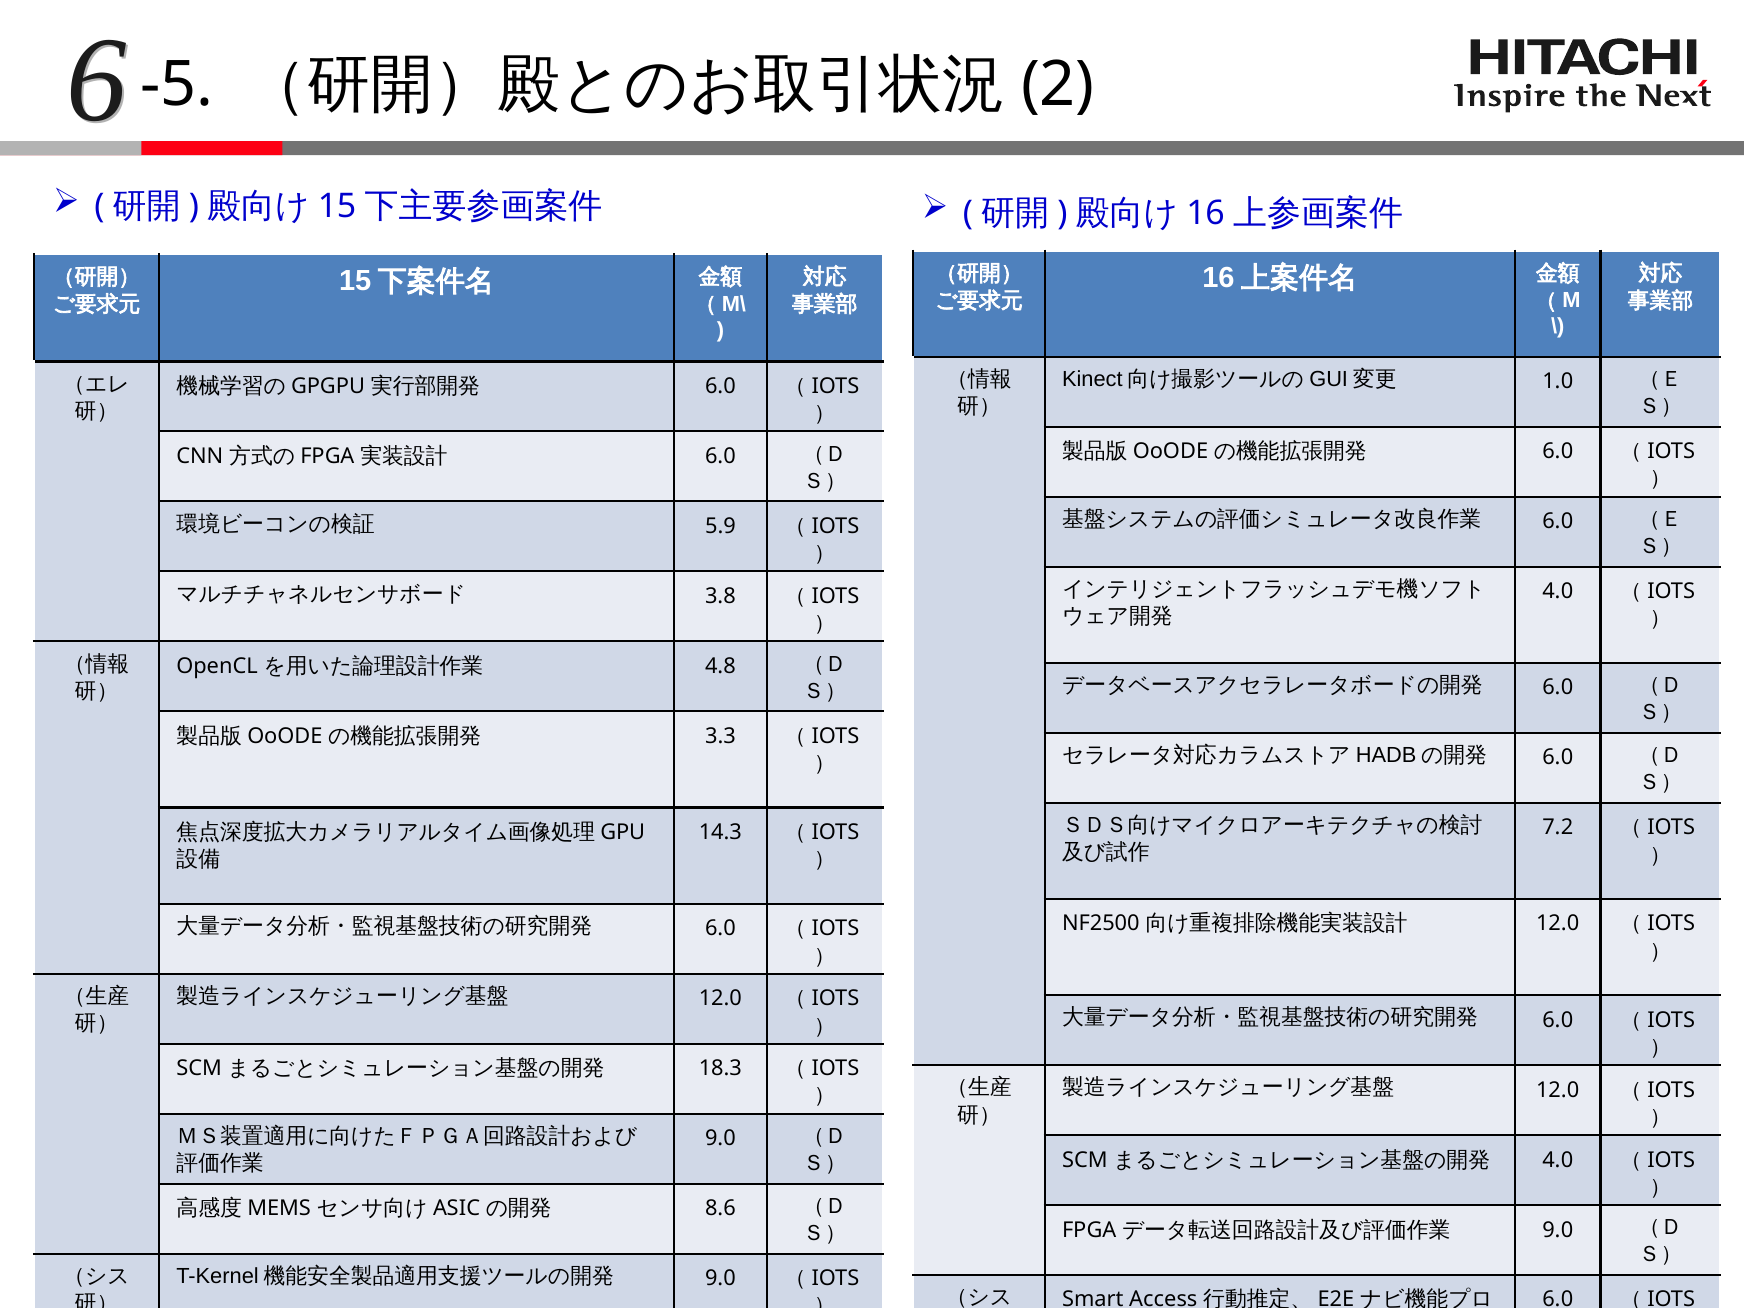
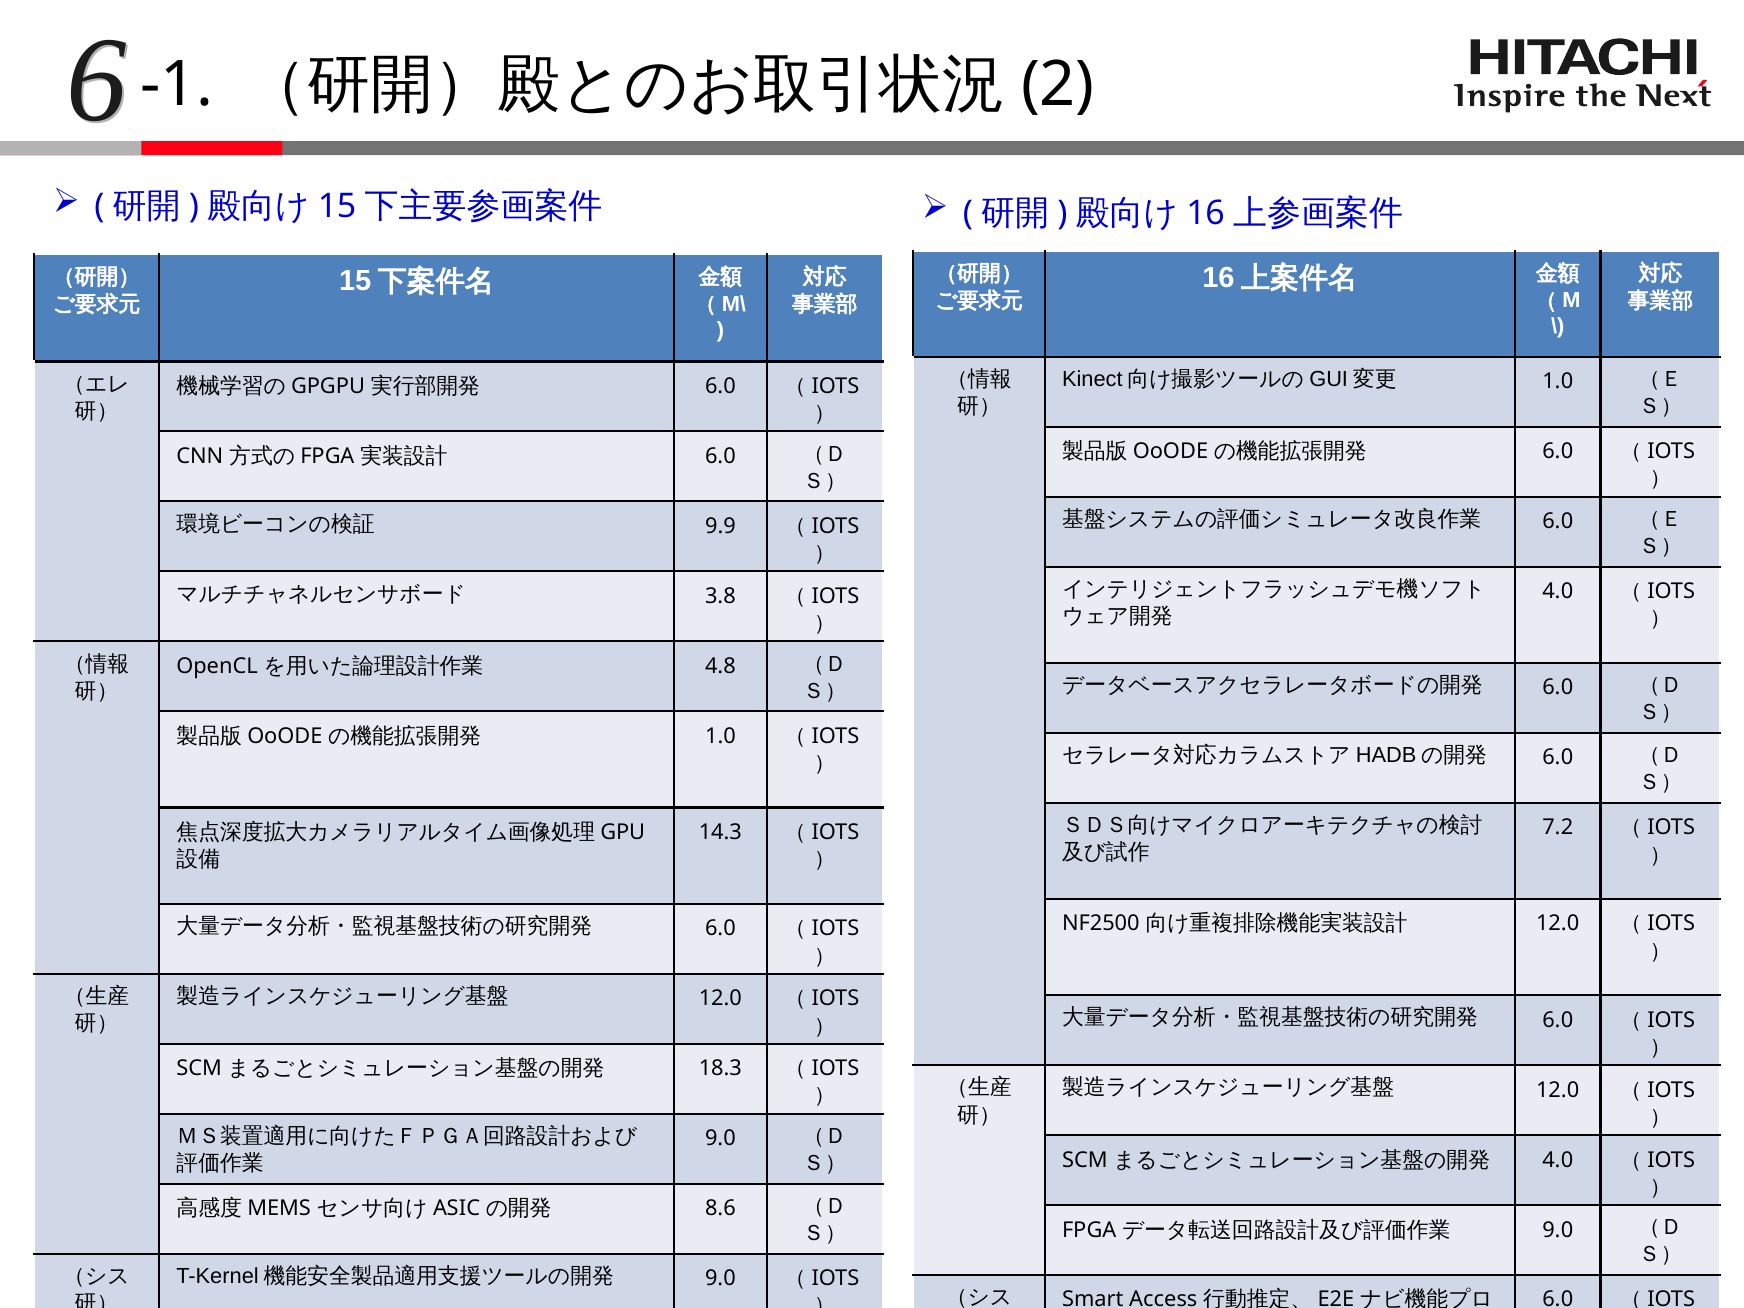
-5: -5 -> -1 (177, 85)
5.9: 5.9 -> 9.9 (720, 526)
3.3: 3.3 -> 1.0 (720, 736)
